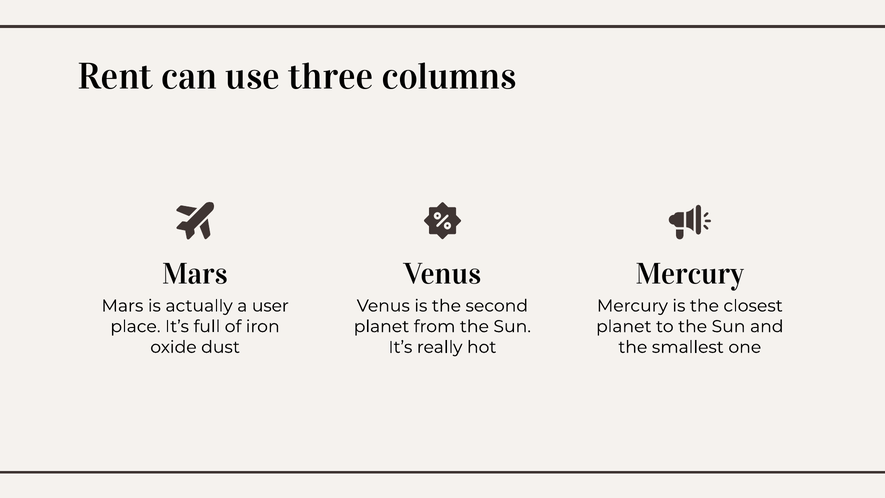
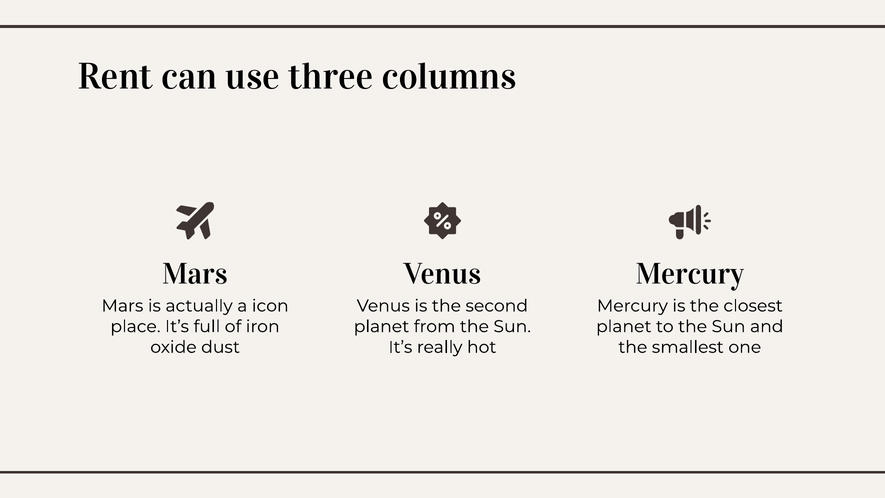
user: user -> icon (270, 306)
